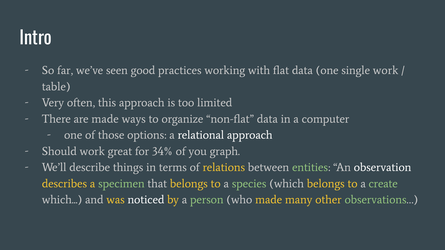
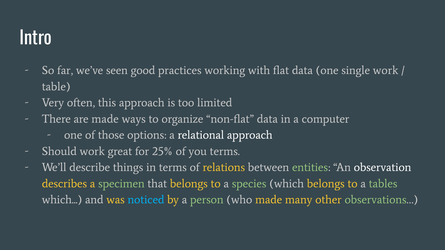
34%: 34% -> 25% (162, 151)
you graph: graph -> terms (225, 151)
create: create -> tables (383, 184)
noticed colour: white -> light blue (146, 200)
